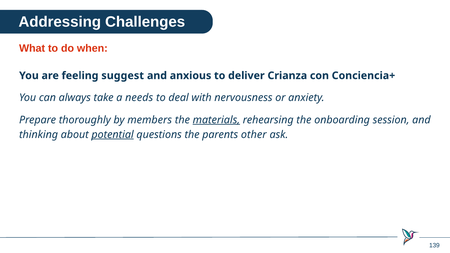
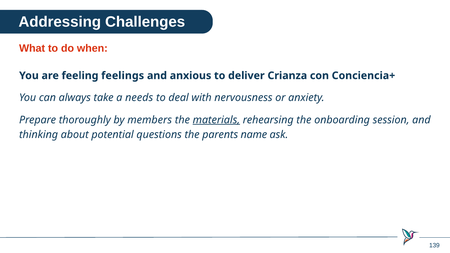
suggest: suggest -> feelings (123, 76)
potential underline: present -> none (113, 135)
other: other -> name (254, 135)
